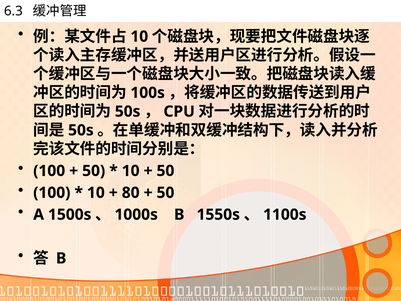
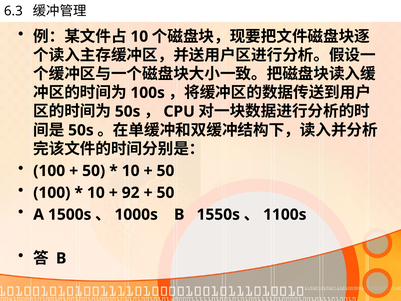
80: 80 -> 92 (131, 193)
